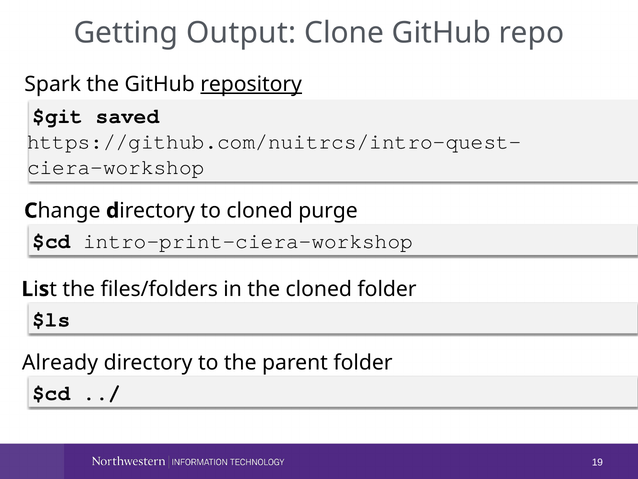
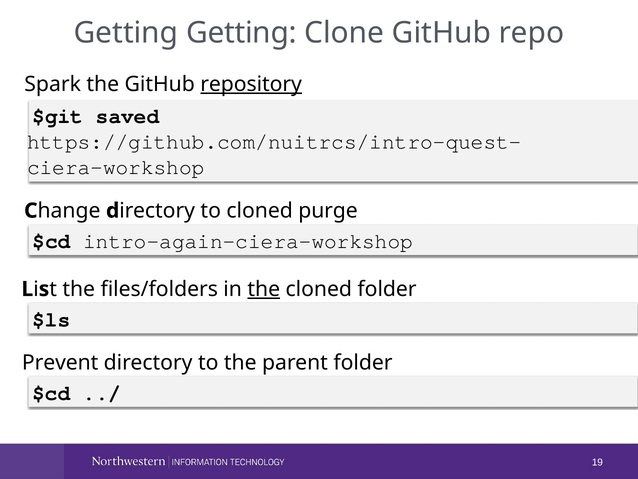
Getting Output: Output -> Getting (241, 33)
intro-print-ciera-workshop: intro-print-ciera-workshop -> intro-again-ciera-workshop (248, 241)
the underline: none -> present (264, 289)
Already: Already -> Prevent (60, 362)
